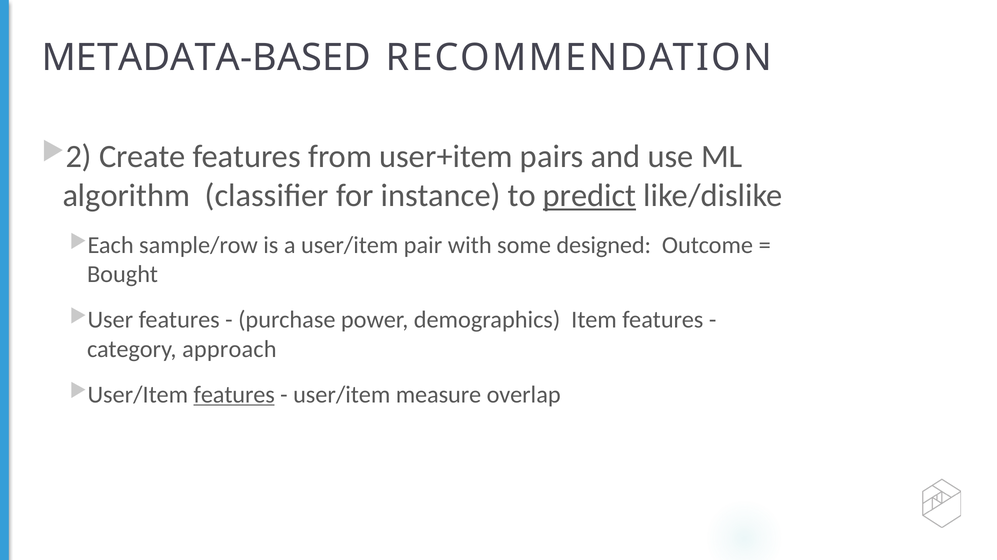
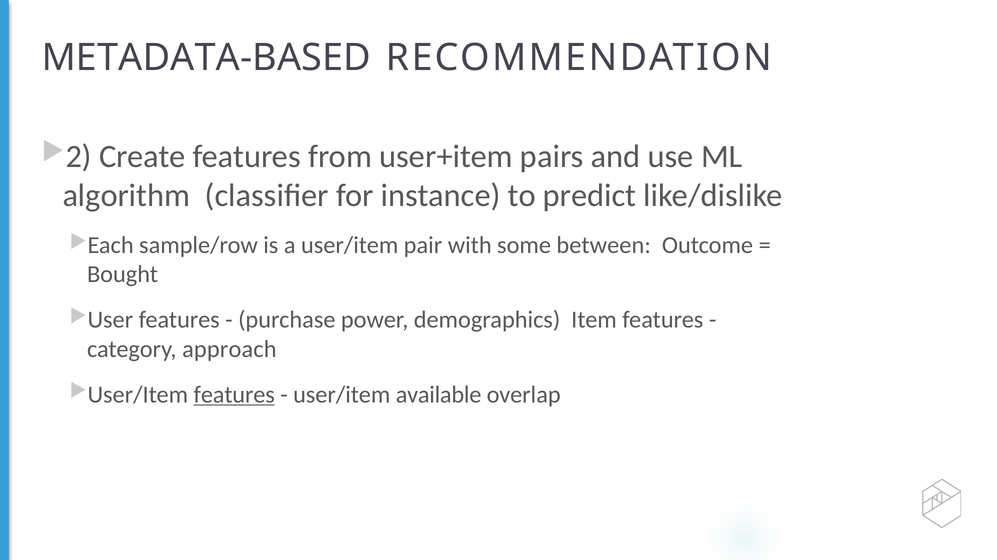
predict underline: present -> none (590, 196)
designed: designed -> between (604, 245)
measure: measure -> available (439, 395)
